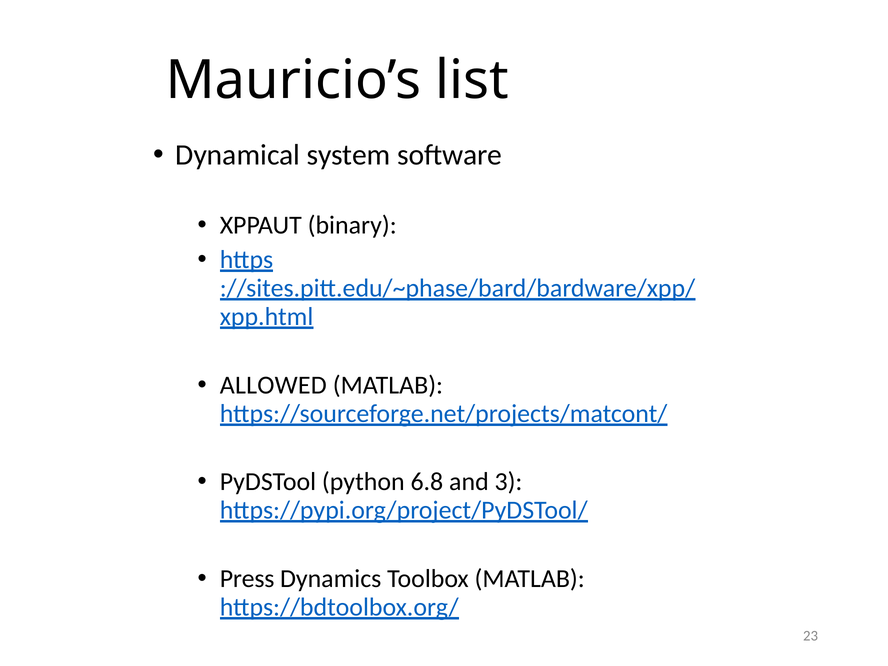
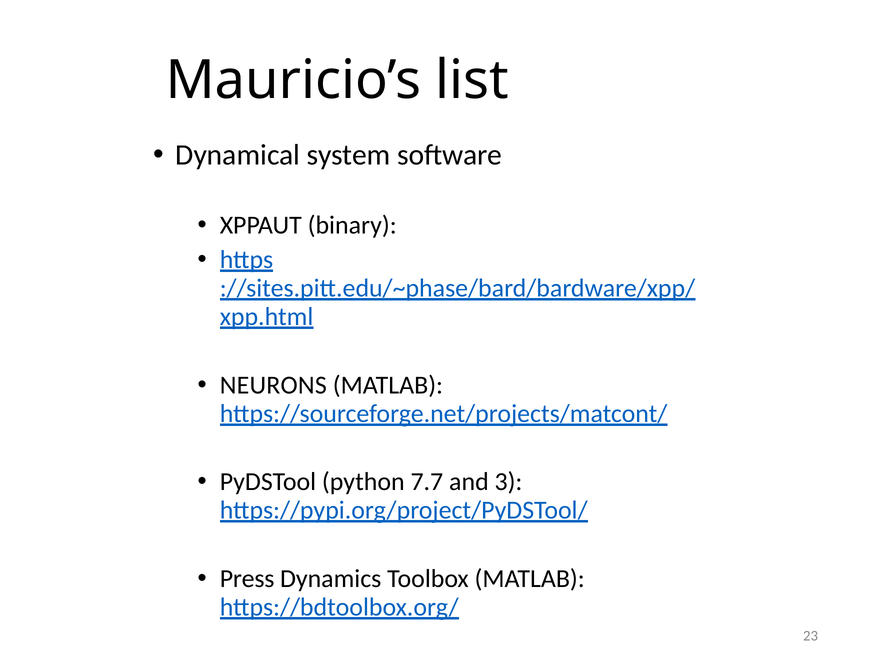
ALLOWED: ALLOWED -> NEURONS (273, 385)
6.8: 6.8 -> 7.7 (427, 482)
